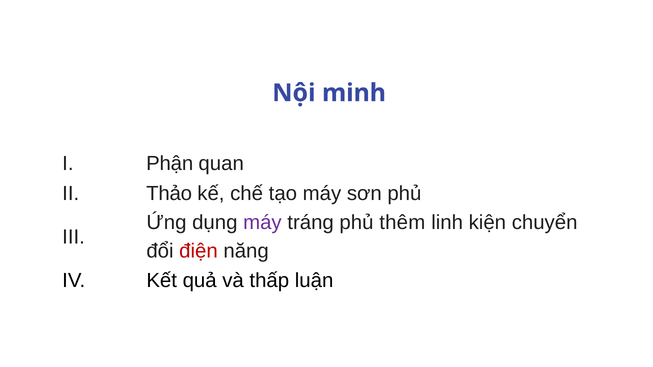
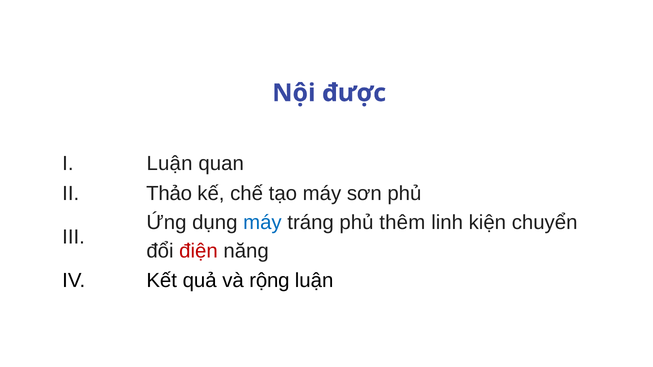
minh: minh -> được (354, 93)
I Phận: Phận -> Luận (170, 164)
máy colour: purple -> blue (262, 223)
thấp: thấp -> rộng (269, 281)
